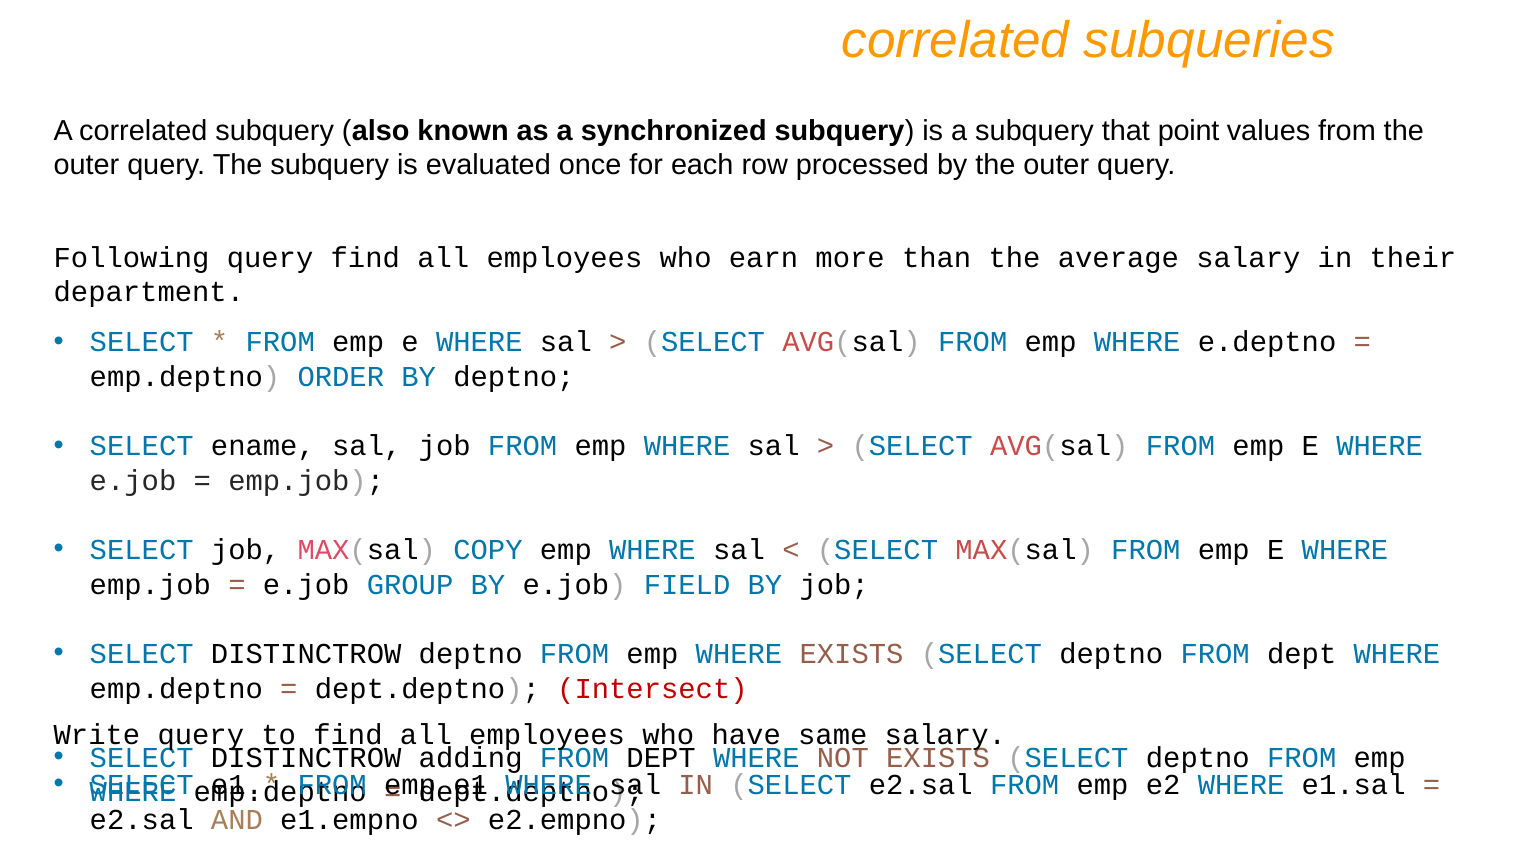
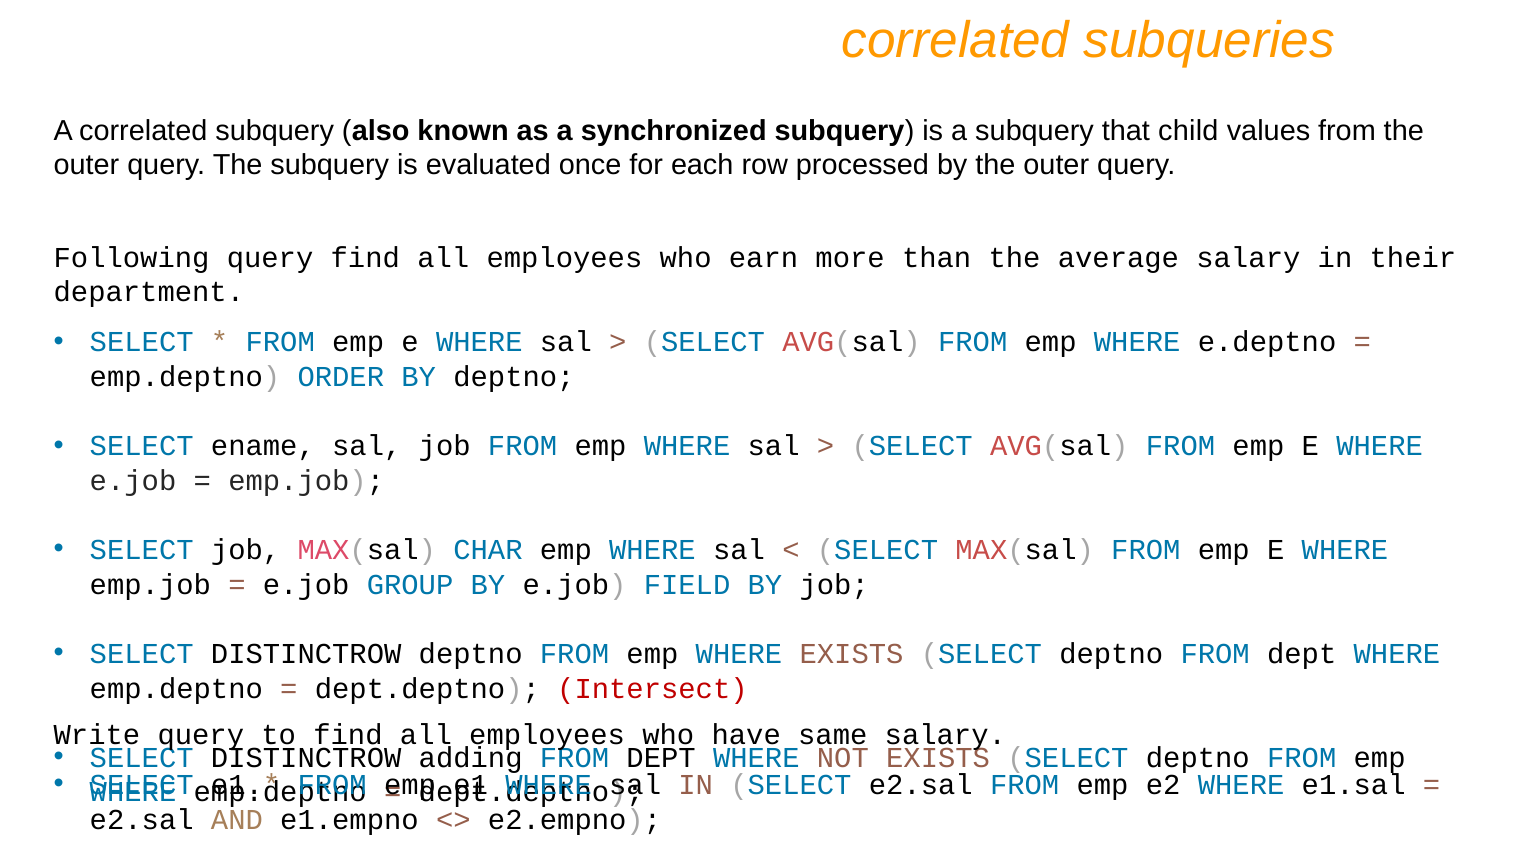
point: point -> child (1188, 131)
COPY: COPY -> CHAR (488, 550)
